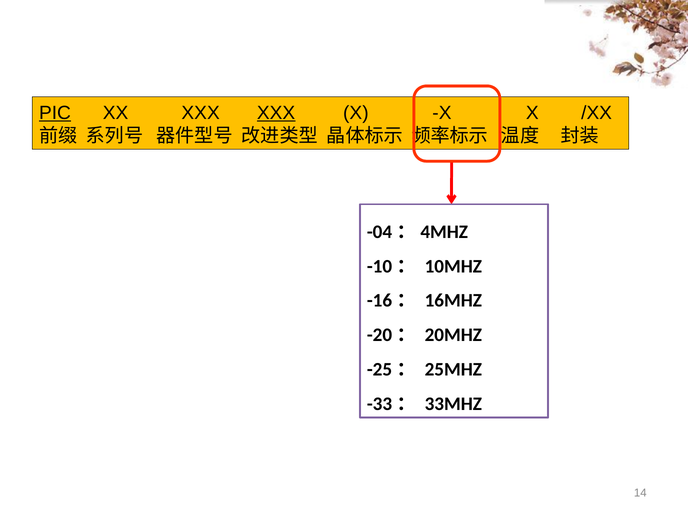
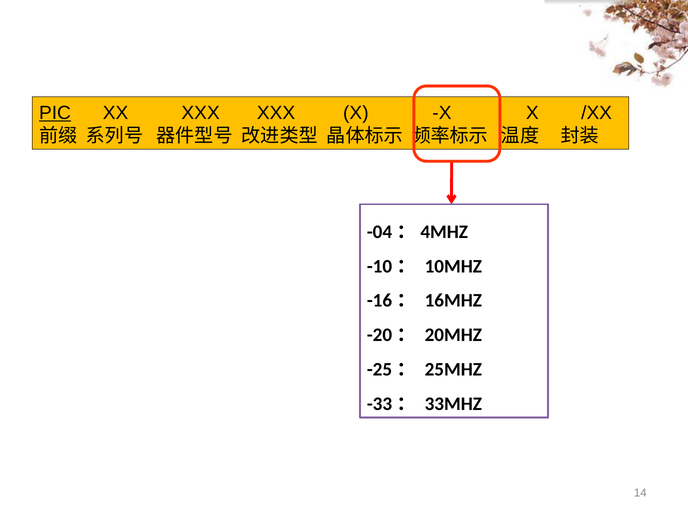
XXX underline: present -> none (276, 113)
